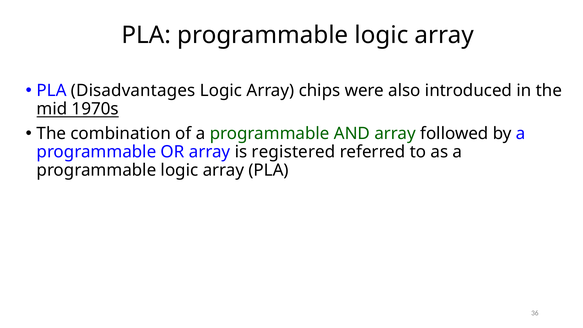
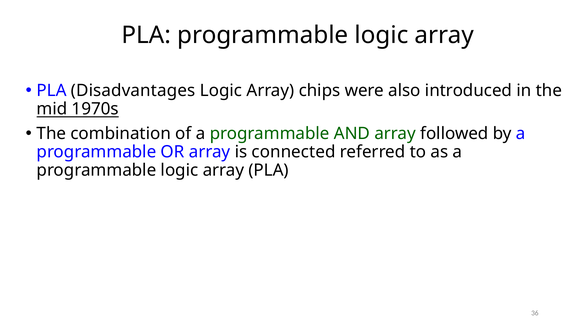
registered: registered -> connected (294, 152)
